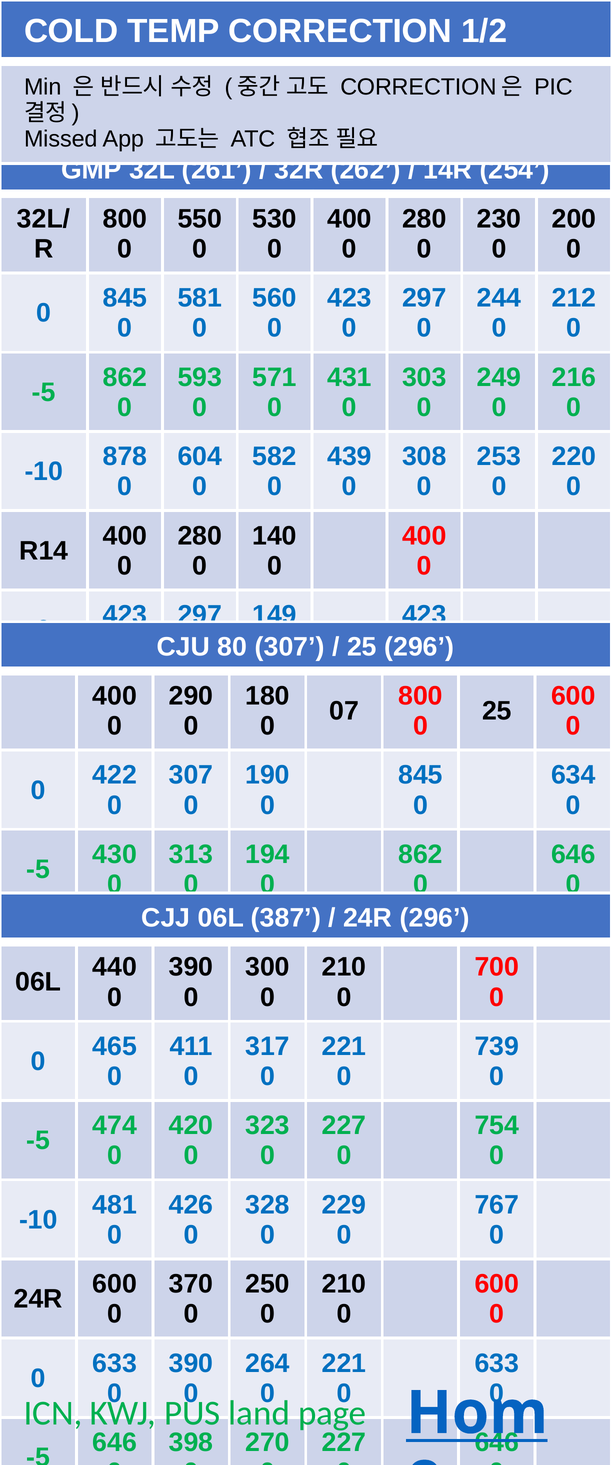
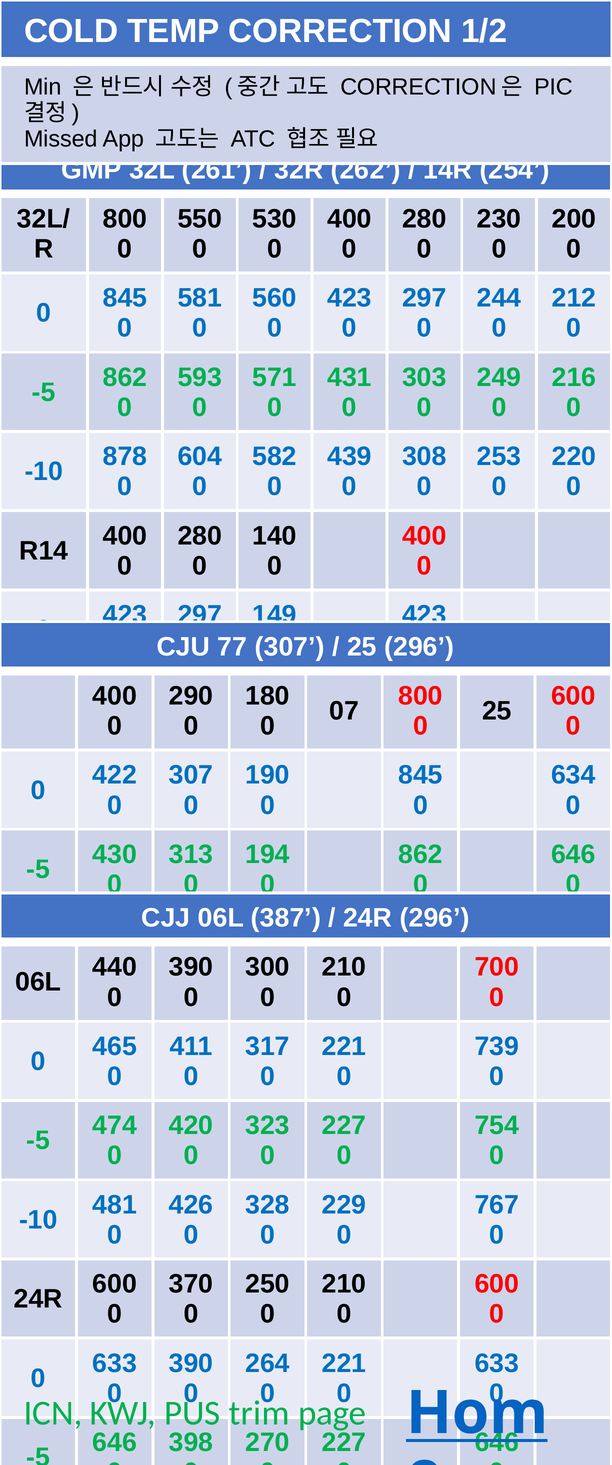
80: 80 -> 77 (232, 647)
land: land -> trim (259, 1413)
